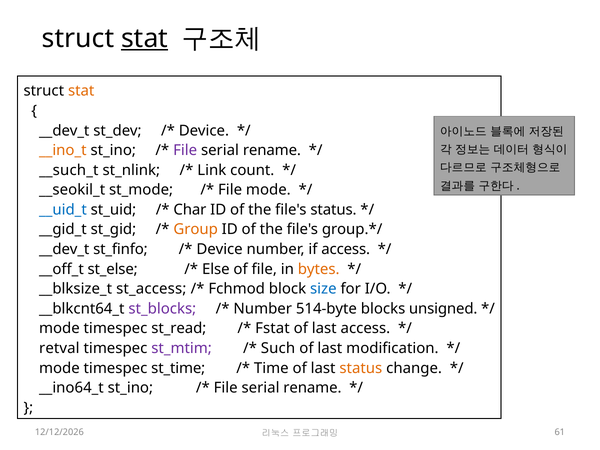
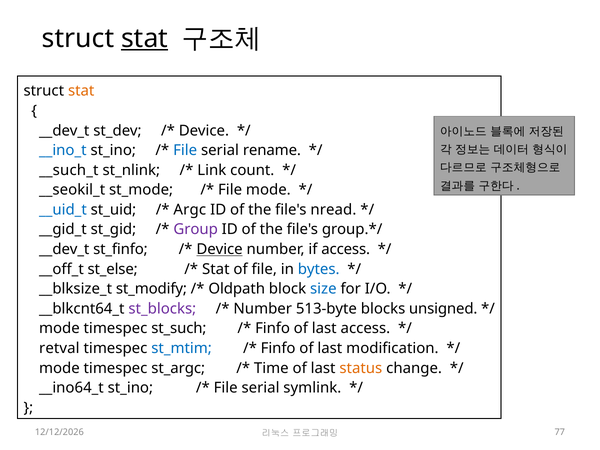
__ino_t colour: orange -> blue (63, 150)
File colour: purple -> blue (185, 150)
Char: Char -> Argc (190, 210)
file's status: status -> nread (333, 210)
Group colour: orange -> purple (196, 230)
Device underline: none -> present (220, 249)
Else: Else -> Stat (216, 269)
bytes colour: orange -> blue (319, 269)
st_access: st_access -> st_modify (151, 289)
Fchmod: Fchmod -> Oldpath (237, 289)
514-byte: 514-byte -> 513-byte (326, 309)
st_read: st_read -> st_such (179, 329)
Fstat: Fstat -> Finfo (273, 329)
st_mtim colour: purple -> blue (182, 348)
Such: Such -> Finfo (278, 348)
st_time: st_time -> st_argc (178, 368)
rename: rename -> symlink (312, 388)
61: 61 -> 77 (560, 432)
